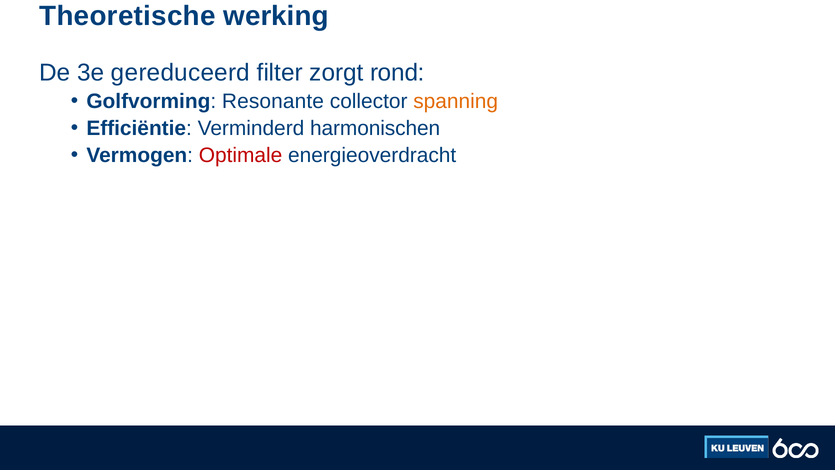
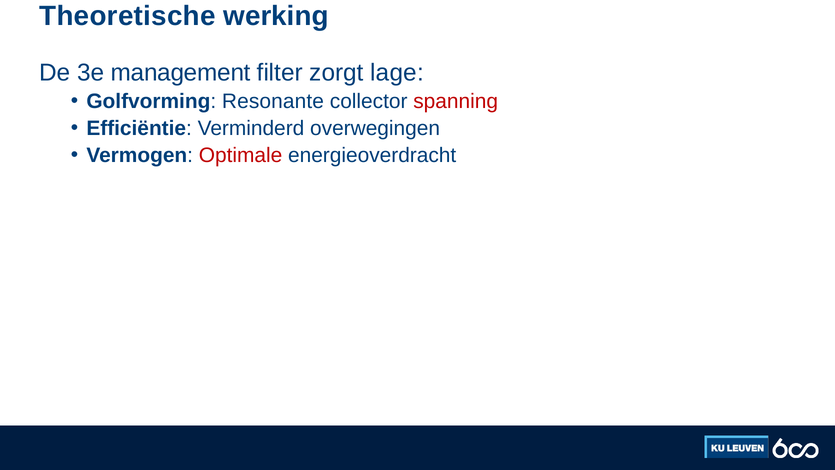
gereduceerd: gereduceerd -> management (181, 73)
rond: rond -> lage (397, 73)
spanning colour: orange -> red (456, 101)
harmonischen: harmonischen -> overwegingen (375, 128)
